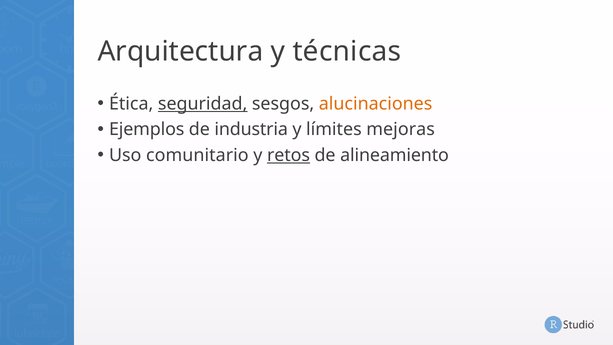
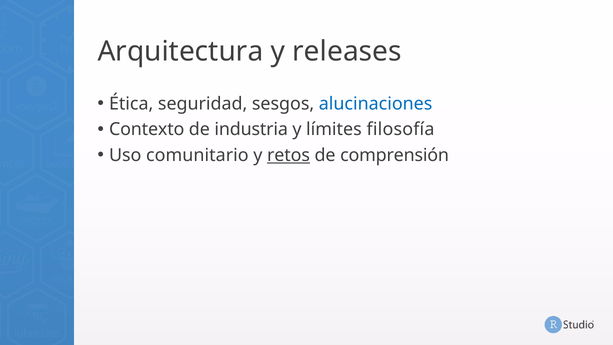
técnicas: técnicas -> releases (347, 51)
seguridad underline: present -> none (203, 104)
alucinaciones colour: orange -> blue (376, 104)
Ejemplos: Ejemplos -> Contexto (147, 129)
mejoras: mejoras -> filosofía (401, 129)
alineamiento: alineamiento -> comprensión (395, 155)
